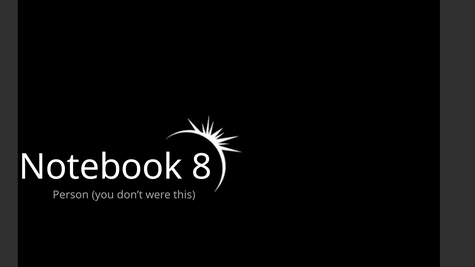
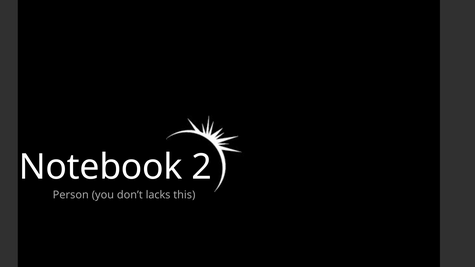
8: 8 -> 2 (202, 167)
were: were -> lacks (158, 195)
